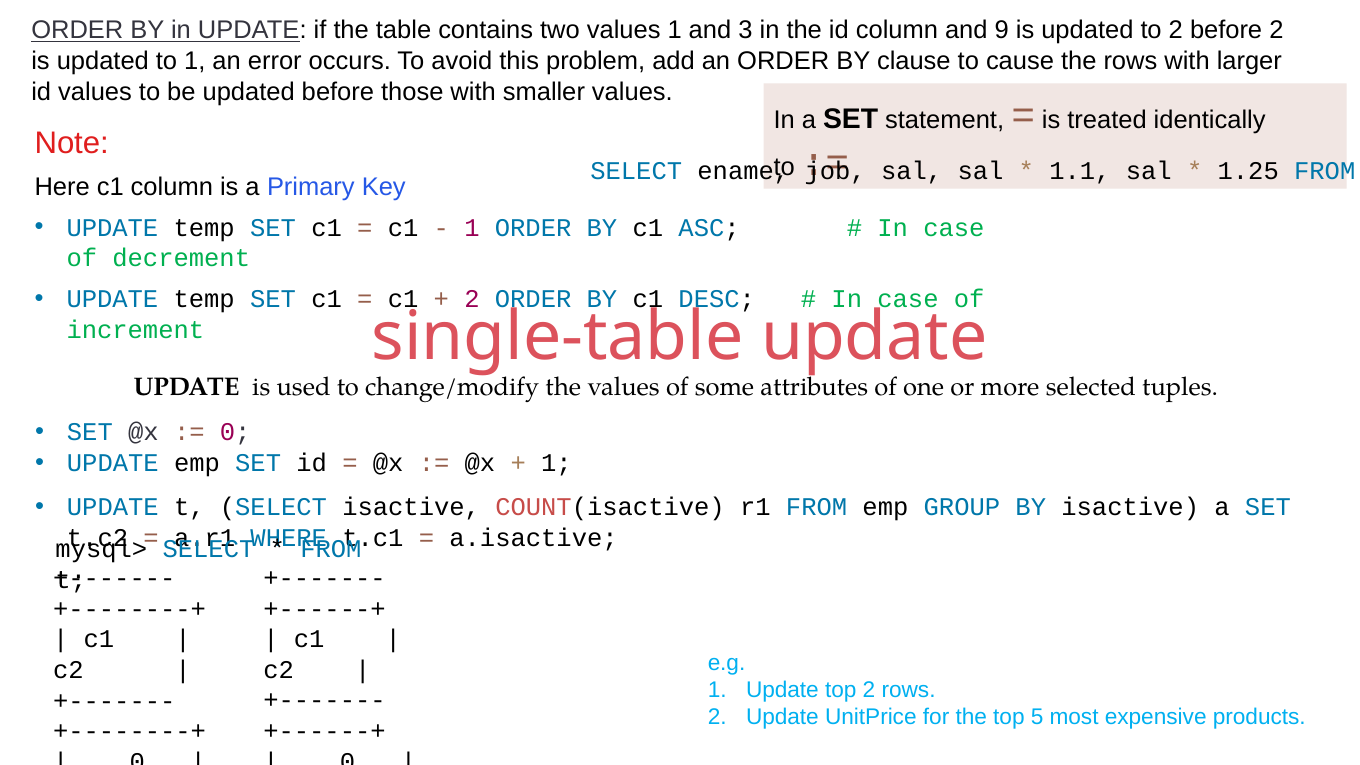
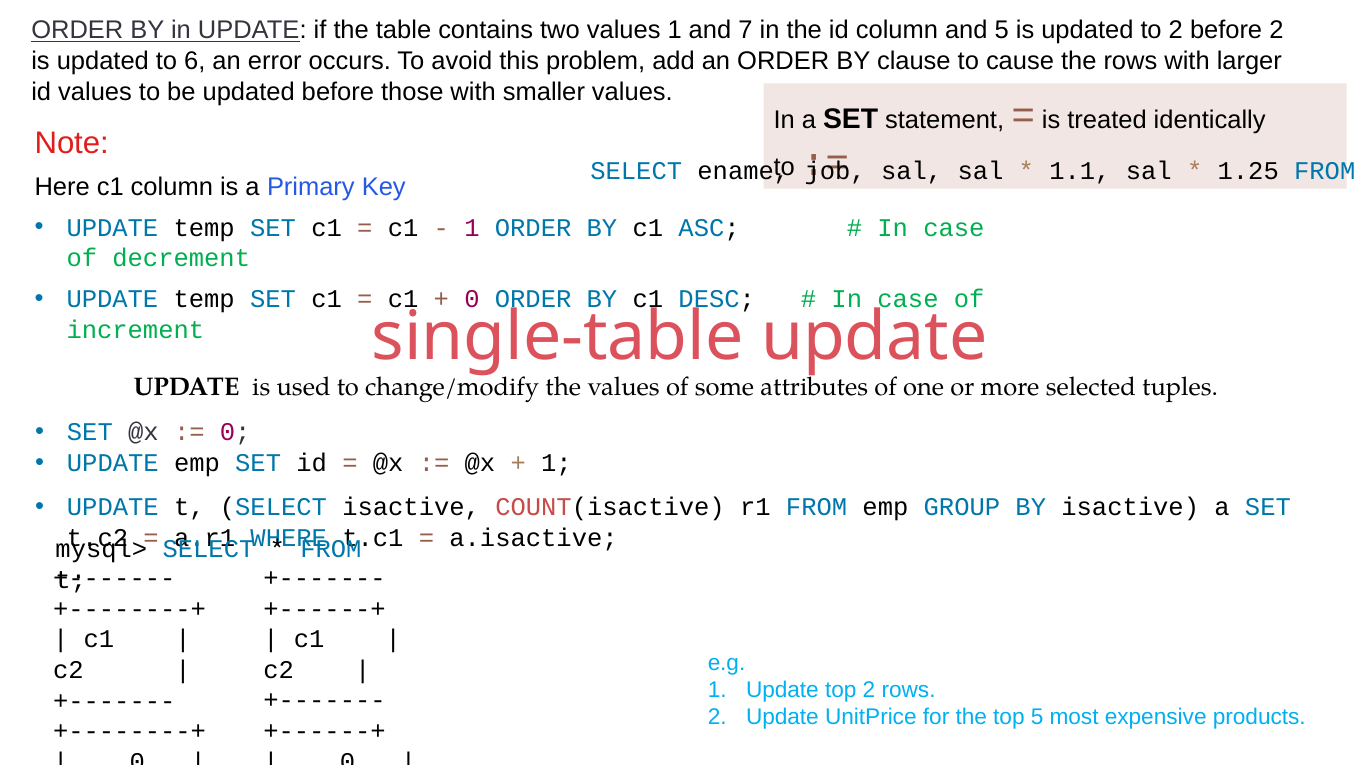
3: 3 -> 7 (745, 30)
and 9: 9 -> 5 (1002, 30)
to 1: 1 -> 6 (195, 61)
2: 2 -> 0 (472, 299)
